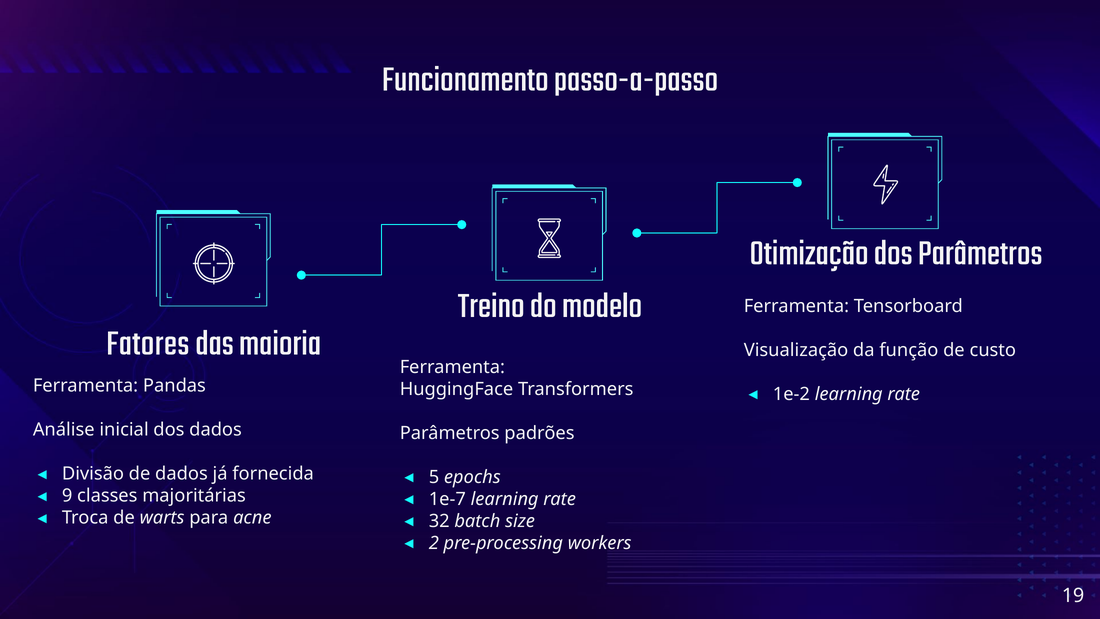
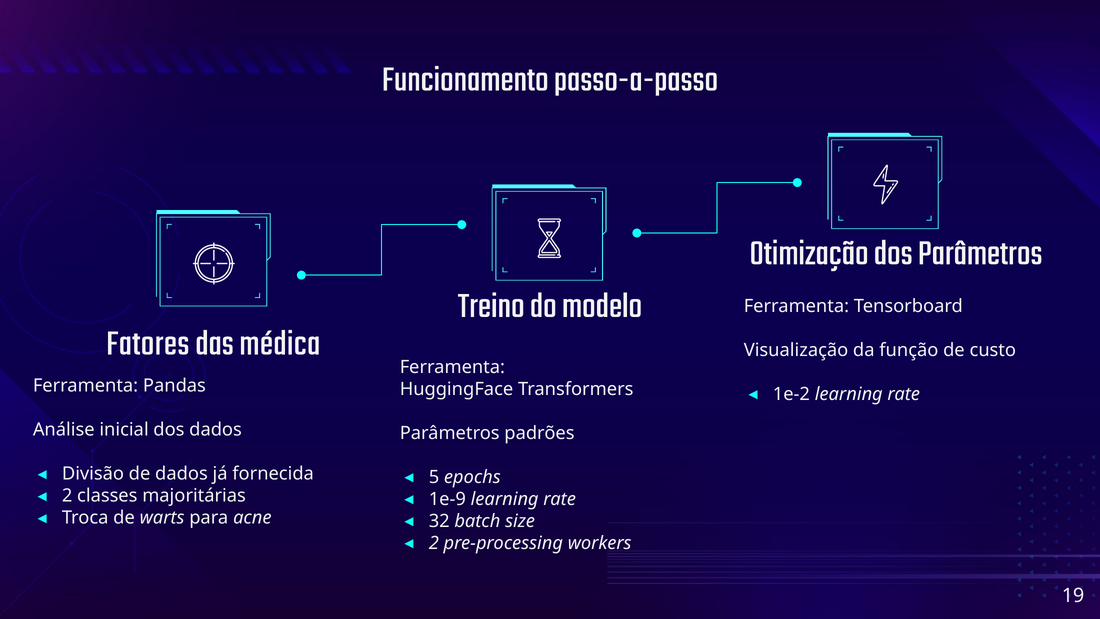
maioria: maioria -> médica (280, 342)
9: 9 -> 2 (67, 496)
1e-7: 1e-7 -> 1e-9 (447, 499)
